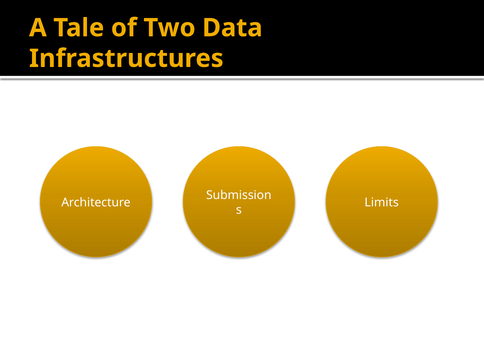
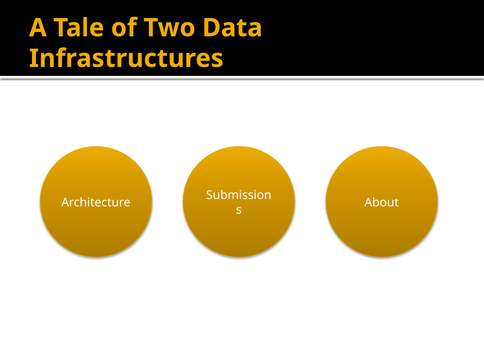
Limits: Limits -> About (382, 203)
